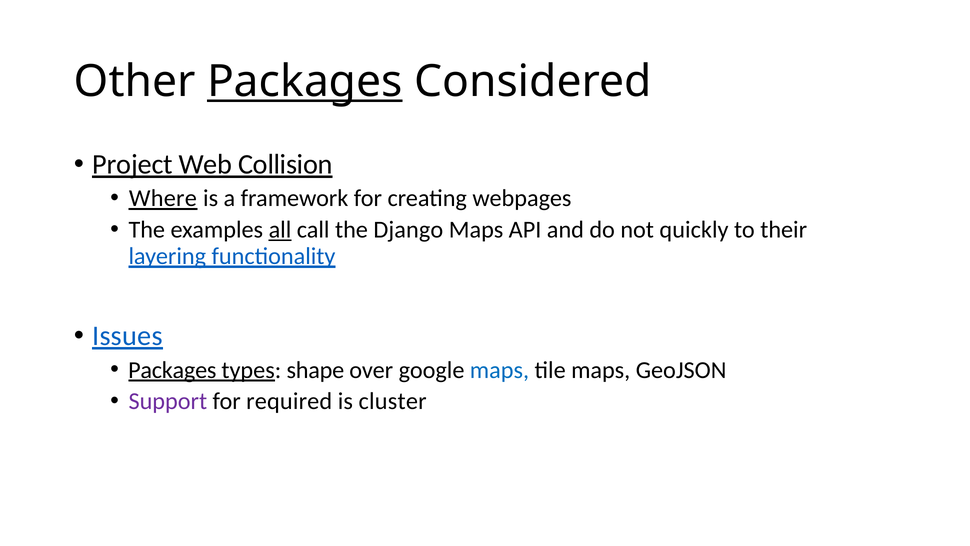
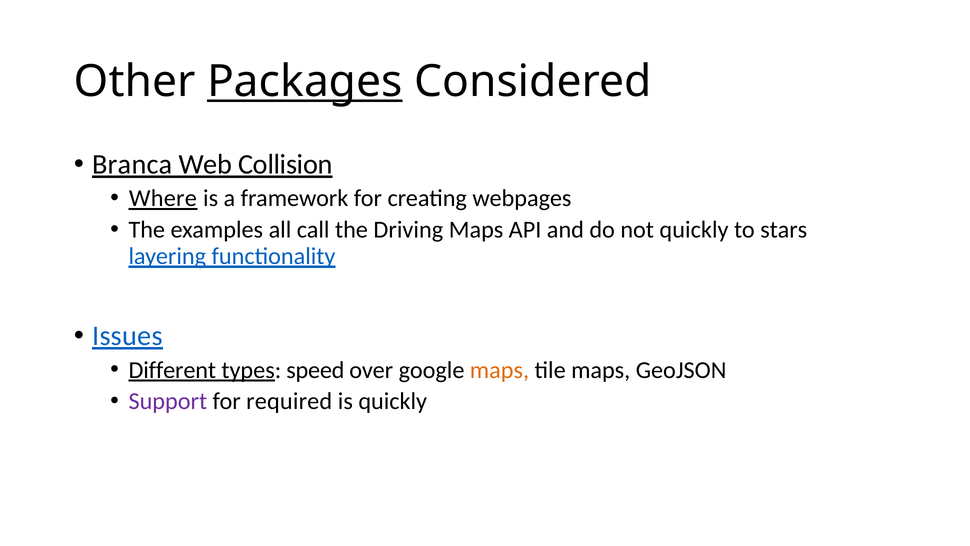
Project: Project -> Branca (132, 164)
all underline: present -> none (280, 230)
Django: Django -> Driving (408, 230)
their: their -> stars (784, 230)
Packages: Packages -> Different (172, 370)
shape: shape -> speed (315, 370)
maps colour: blue -> orange (499, 370)
is cluster: cluster -> quickly (393, 401)
